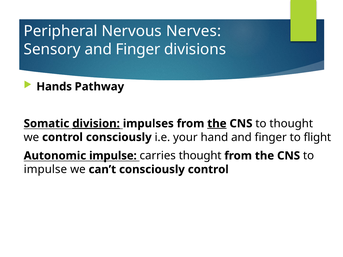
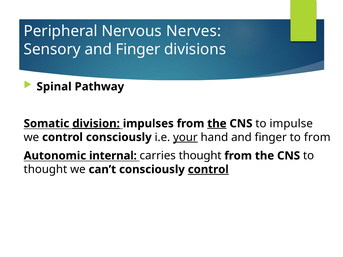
Hands: Hands -> Spinal (54, 87)
to thought: thought -> impulse (291, 124)
your underline: none -> present (185, 137)
to flight: flight -> from (317, 137)
Autonomic impulse: impulse -> internal (113, 156)
impulse: impulse -> thought (45, 170)
control underline: none -> present (208, 170)
